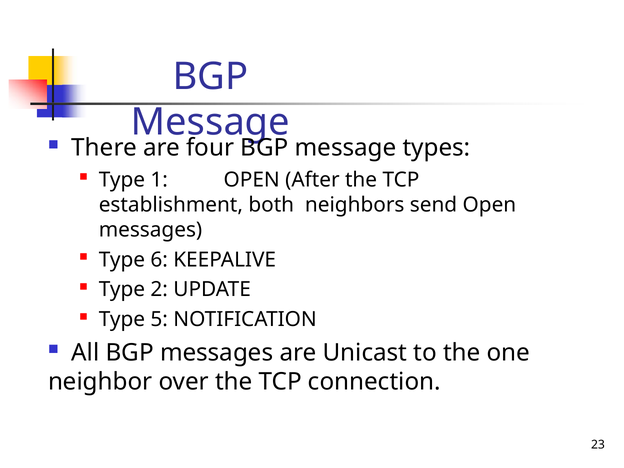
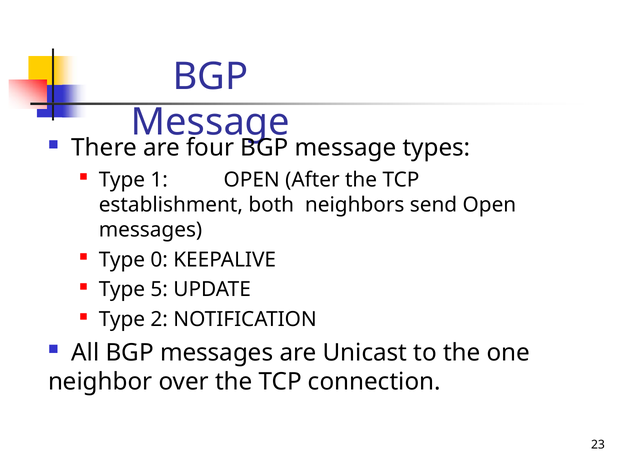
6: 6 -> 0 (159, 260)
2: 2 -> 5 (159, 290)
5: 5 -> 2 (159, 320)
